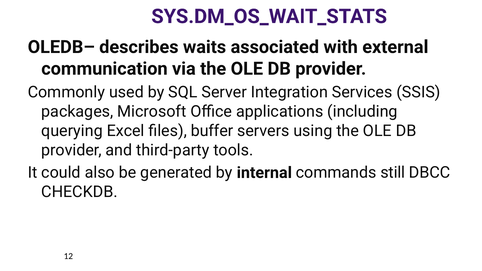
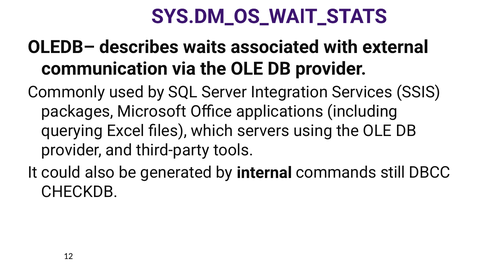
buffer: buffer -> which (212, 131)
